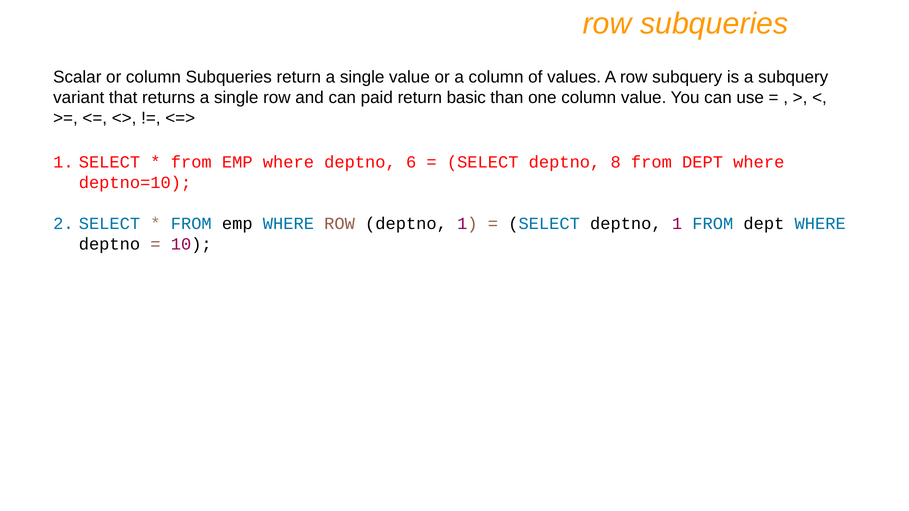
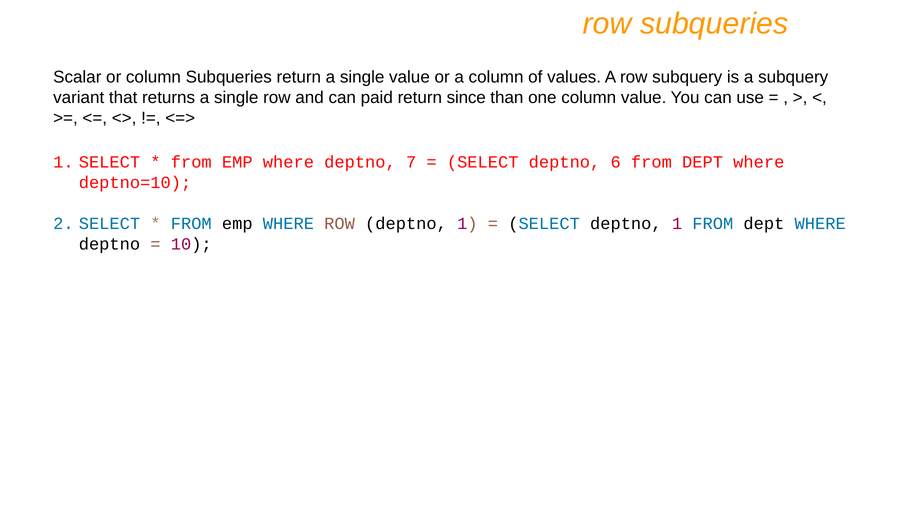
basic: basic -> since (466, 98)
6: 6 -> 7 (411, 162)
8: 8 -> 6 (616, 162)
